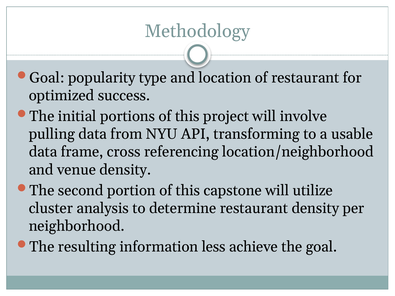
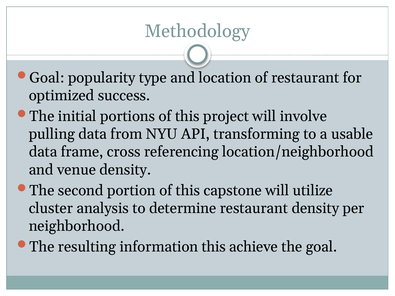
information less: less -> this (214, 247)
